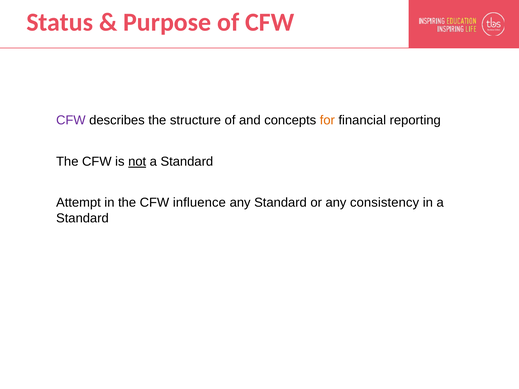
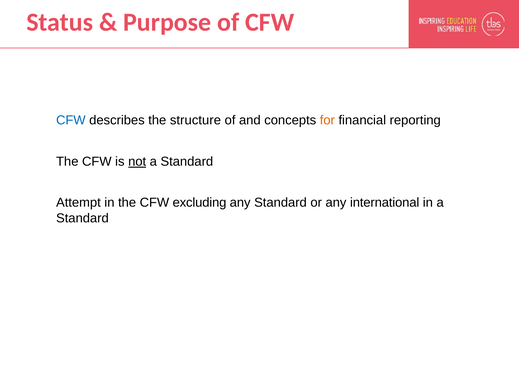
CFW colour: purple -> blue (71, 120)
influence: influence -> excluding (200, 203)
consistency: consistency -> international (385, 203)
